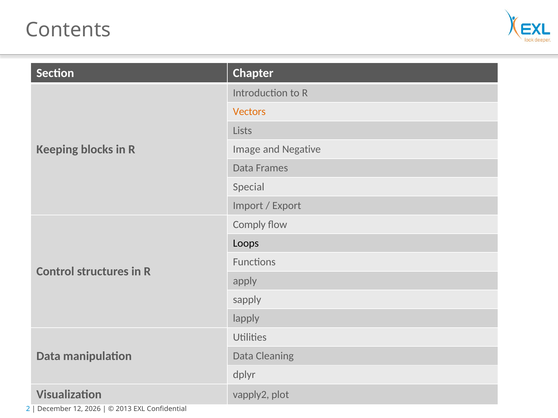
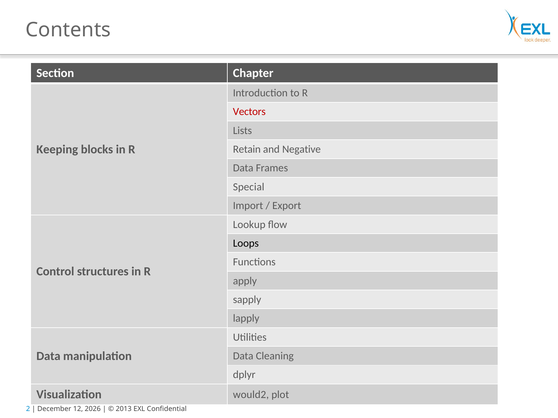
Vectors colour: orange -> red (249, 112)
Image: Image -> Retain (247, 149)
Comply: Comply -> Lookup (249, 225)
vapply2: vapply2 -> would2 (251, 395)
